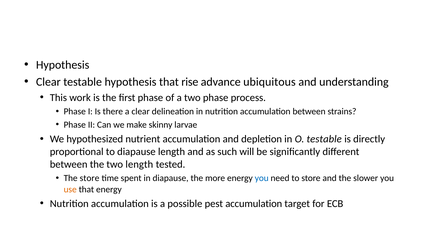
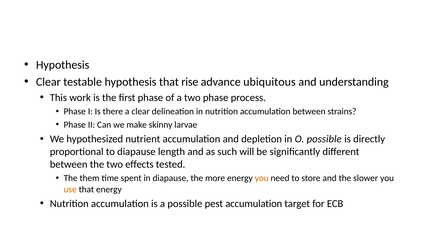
O testable: testable -> possible (324, 139)
two length: length -> effects (139, 164)
The store: store -> them (90, 178)
you colour: blue -> orange (262, 178)
